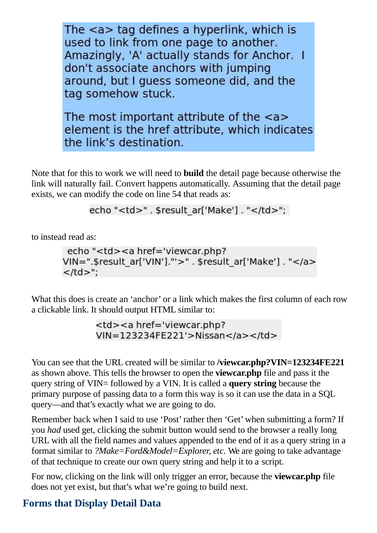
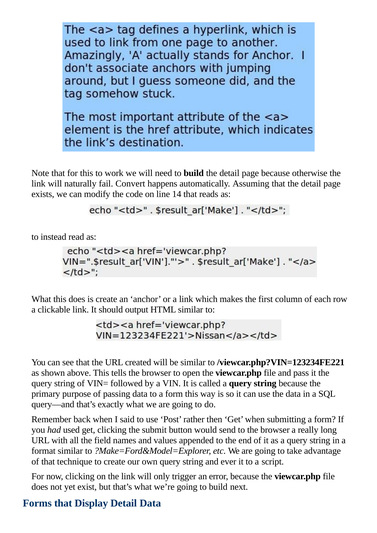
54: 54 -> 14 (177, 194)
help: help -> ever (229, 462)
